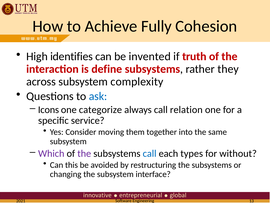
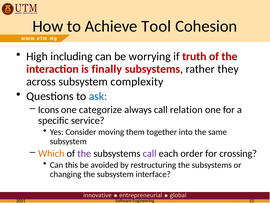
Fully: Fully -> Tool (156, 26)
identifies: identifies -> including (72, 56)
invented: invented -> worrying (150, 56)
define: define -> finally (107, 69)
Which colour: purple -> orange (51, 153)
call colour: blue -> purple (150, 153)
types: types -> order (192, 153)
without: without -> crossing (238, 153)
